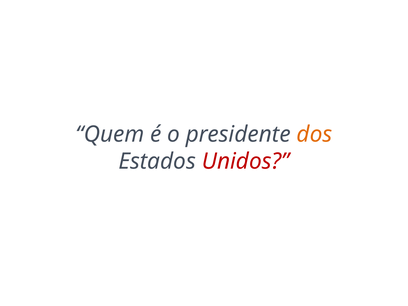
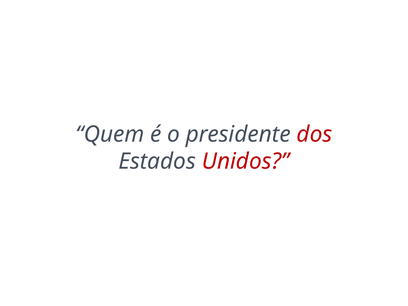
dos colour: orange -> red (314, 134)
